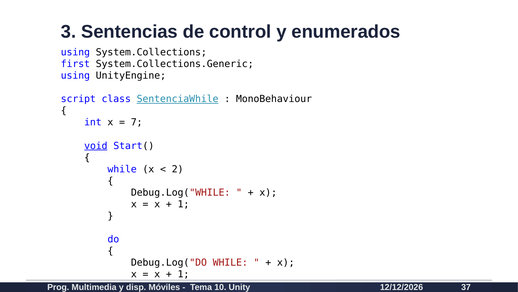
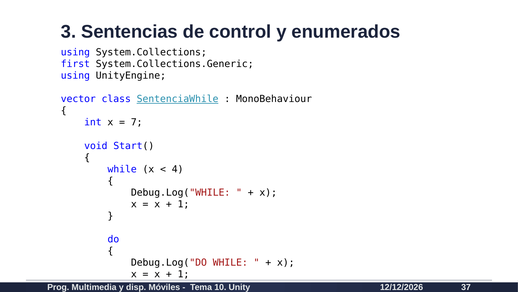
script: script -> vector (78, 99)
void underline: present -> none (96, 145)
2: 2 -> 4 (178, 169)
